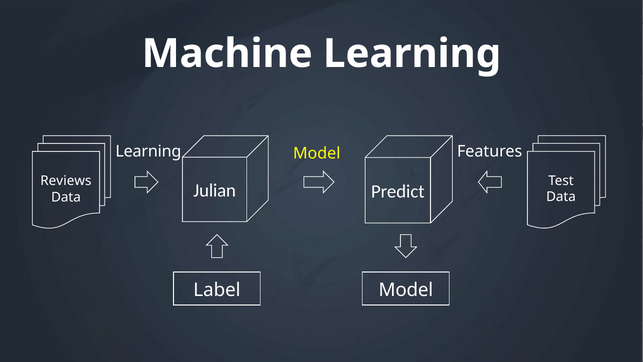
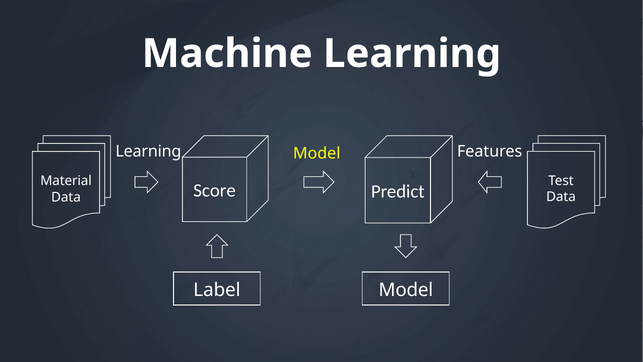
Reviews: Reviews -> Material (66, 181)
Julian: Julian -> Score (215, 191)
